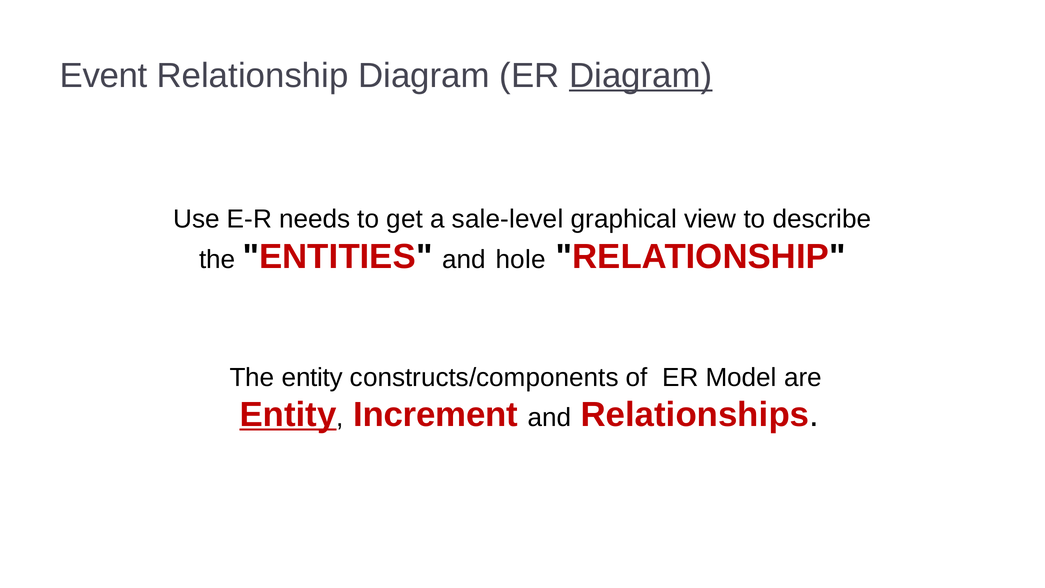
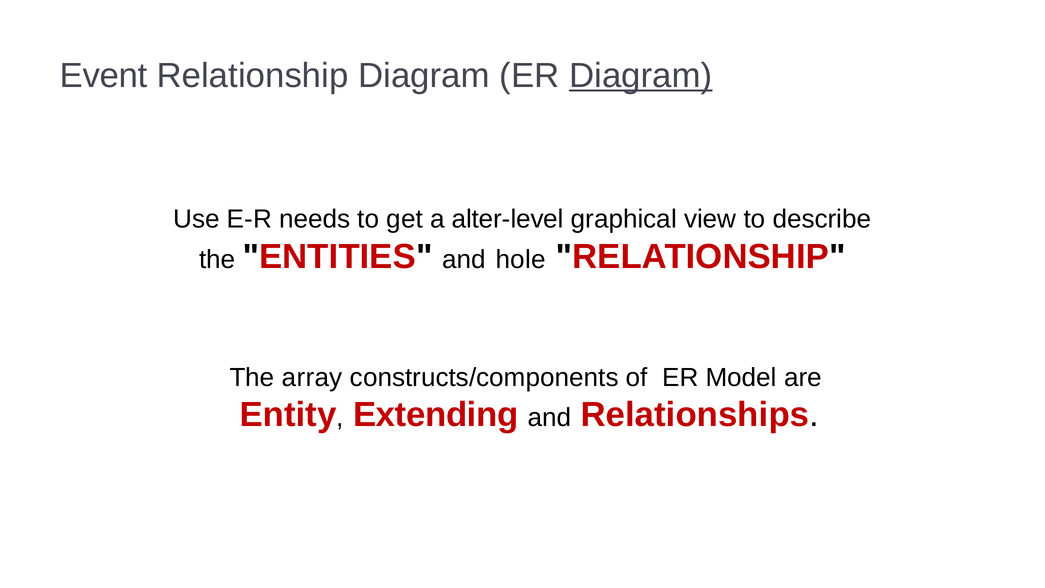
sale-level: sale-level -> alter-level (508, 219)
The entity: entity -> array (312, 377)
Entity underline: present -> none (288, 415)
Increment: Increment -> Extending (436, 415)
